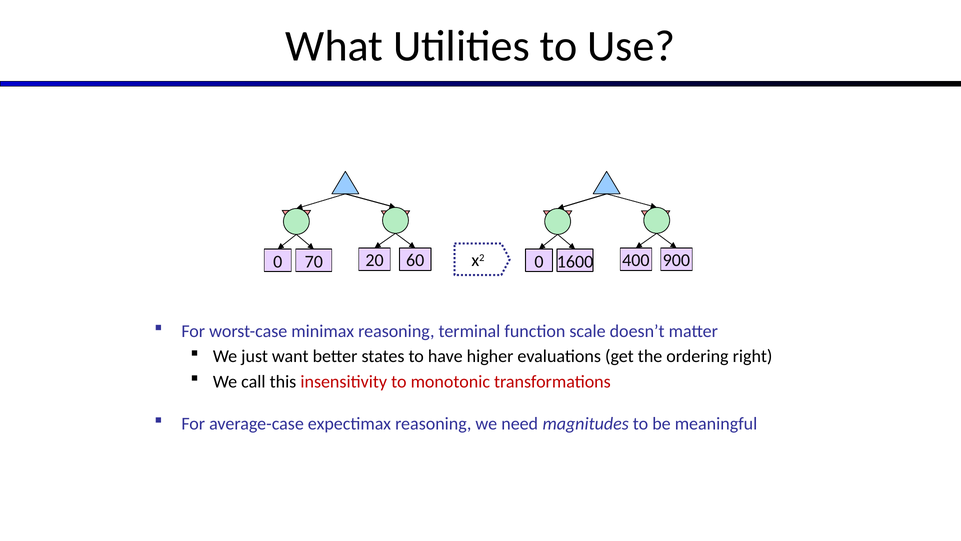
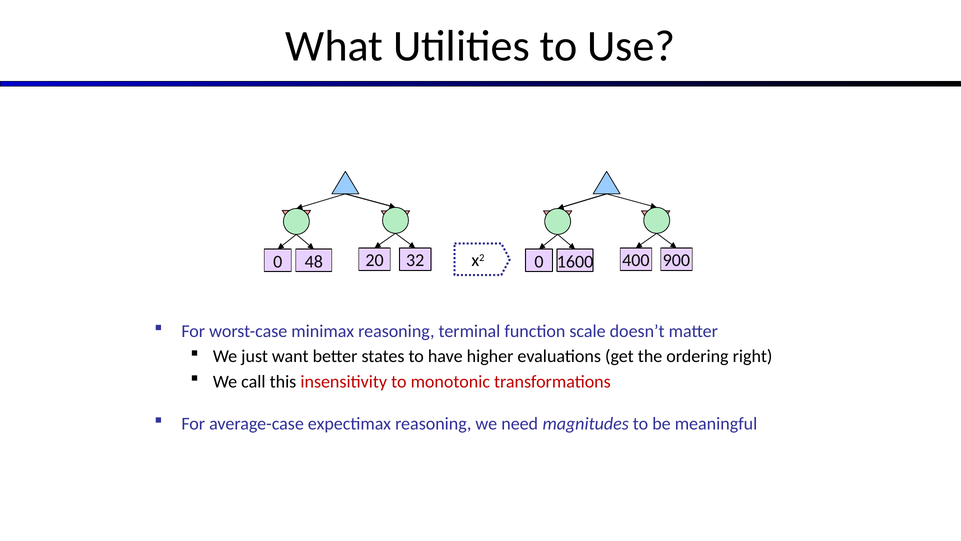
70: 70 -> 48 (314, 261)
60: 60 -> 32 (415, 260)
